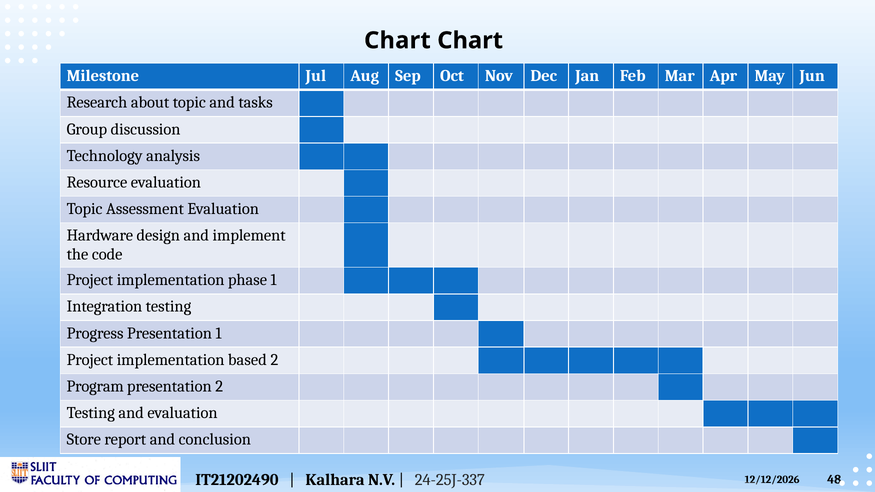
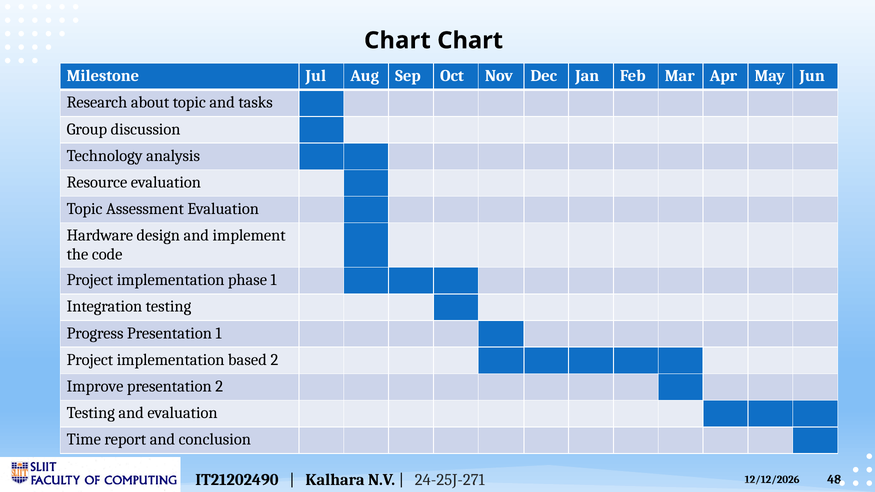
Program: Program -> Improve (95, 386)
Store: Store -> Time (84, 440)
24-25J-337: 24-25J-337 -> 24-25J-271 (450, 480)
